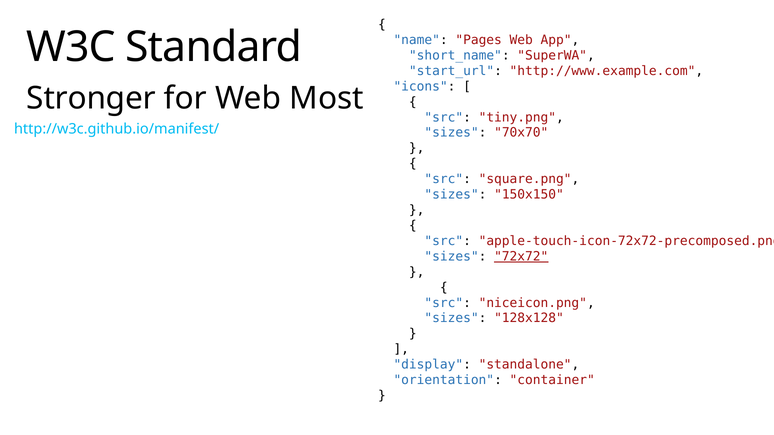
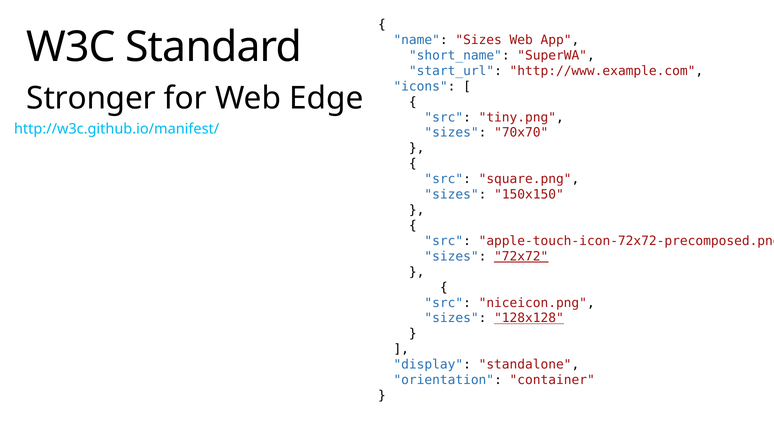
name Pages: Pages -> Sizes (479, 40)
Most: Most -> Edge (327, 98)
128x128 underline: none -> present (529, 319)
